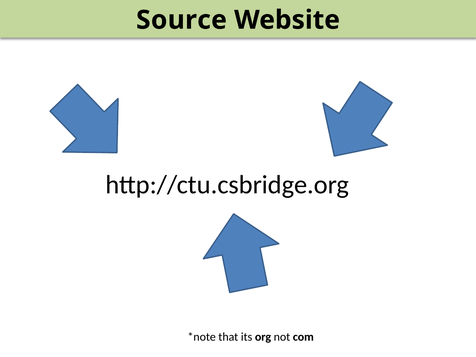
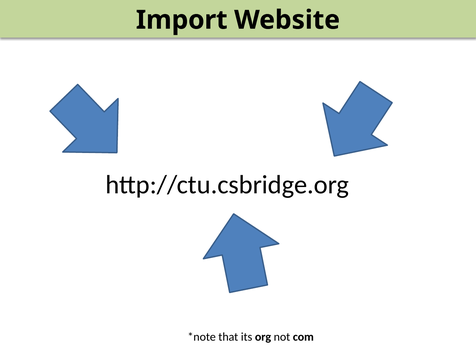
Source: Source -> Import (182, 20)
